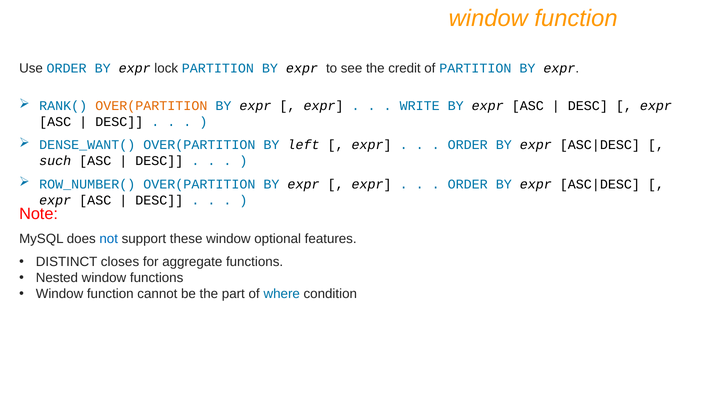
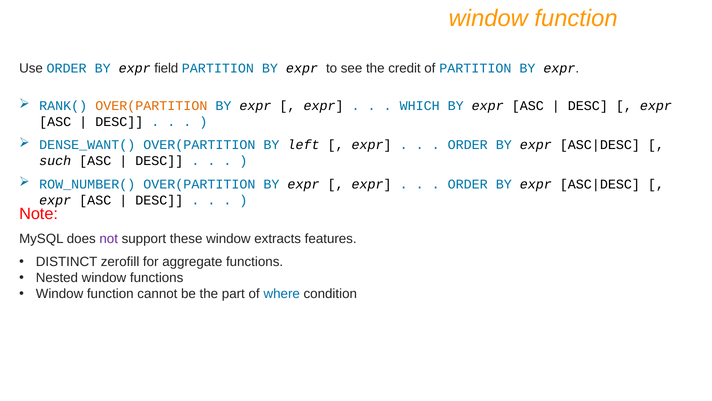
lock: lock -> field (166, 68)
WRITE: WRITE -> WHICH (420, 106)
not colour: blue -> purple (109, 238)
optional: optional -> extracts (278, 238)
closes: closes -> zerofill (120, 262)
